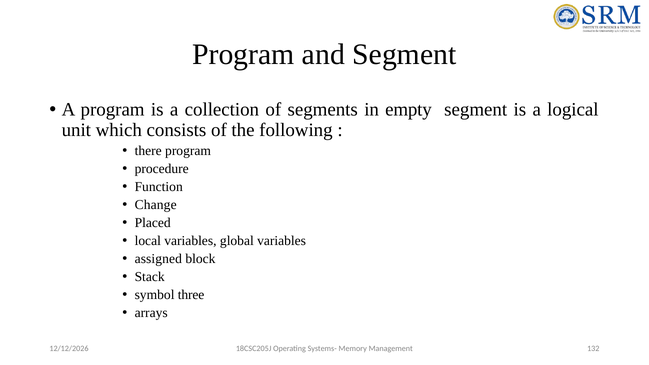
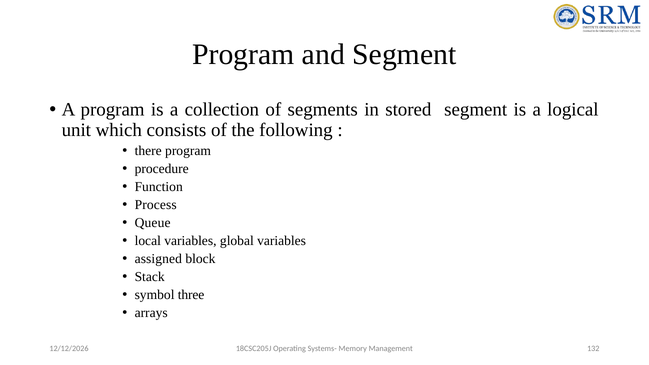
empty: empty -> stored (408, 110)
Change: Change -> Process (156, 205)
Placed: Placed -> Queue (153, 223)
